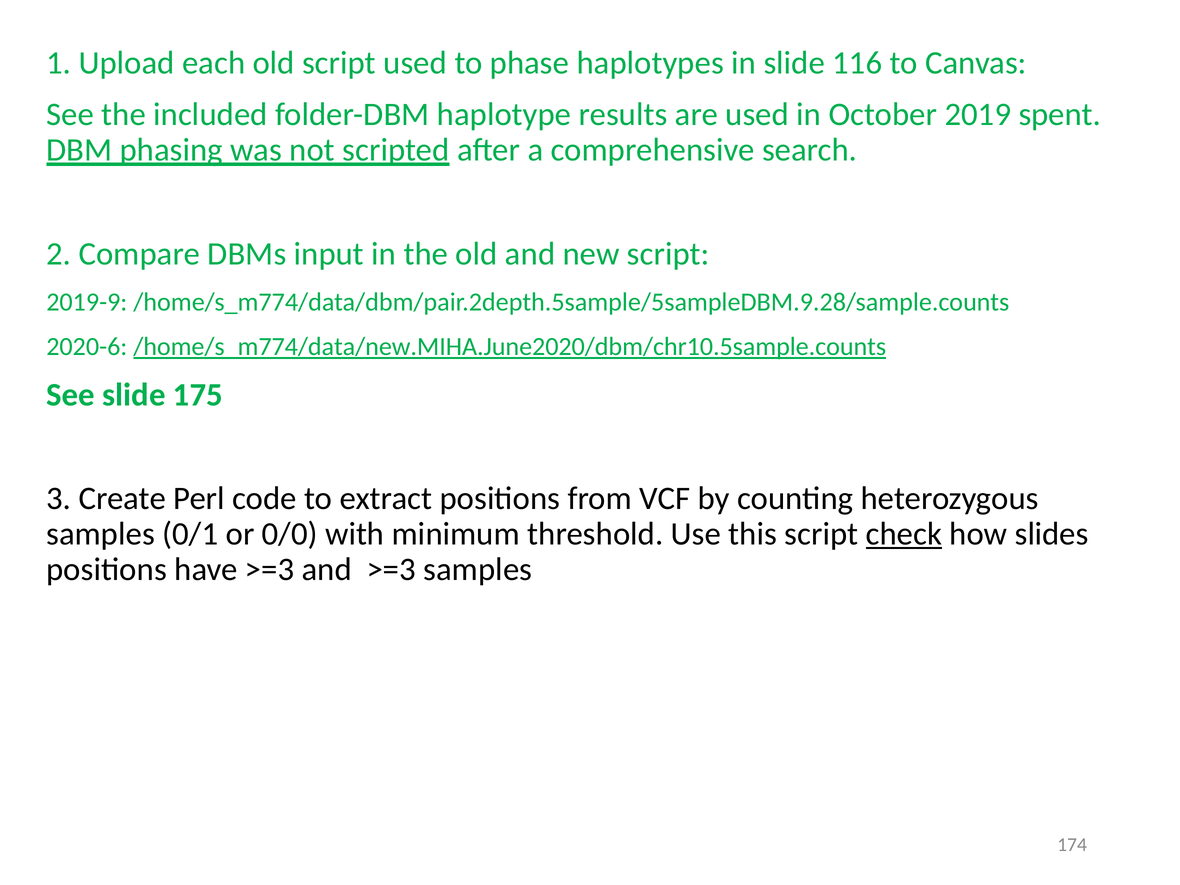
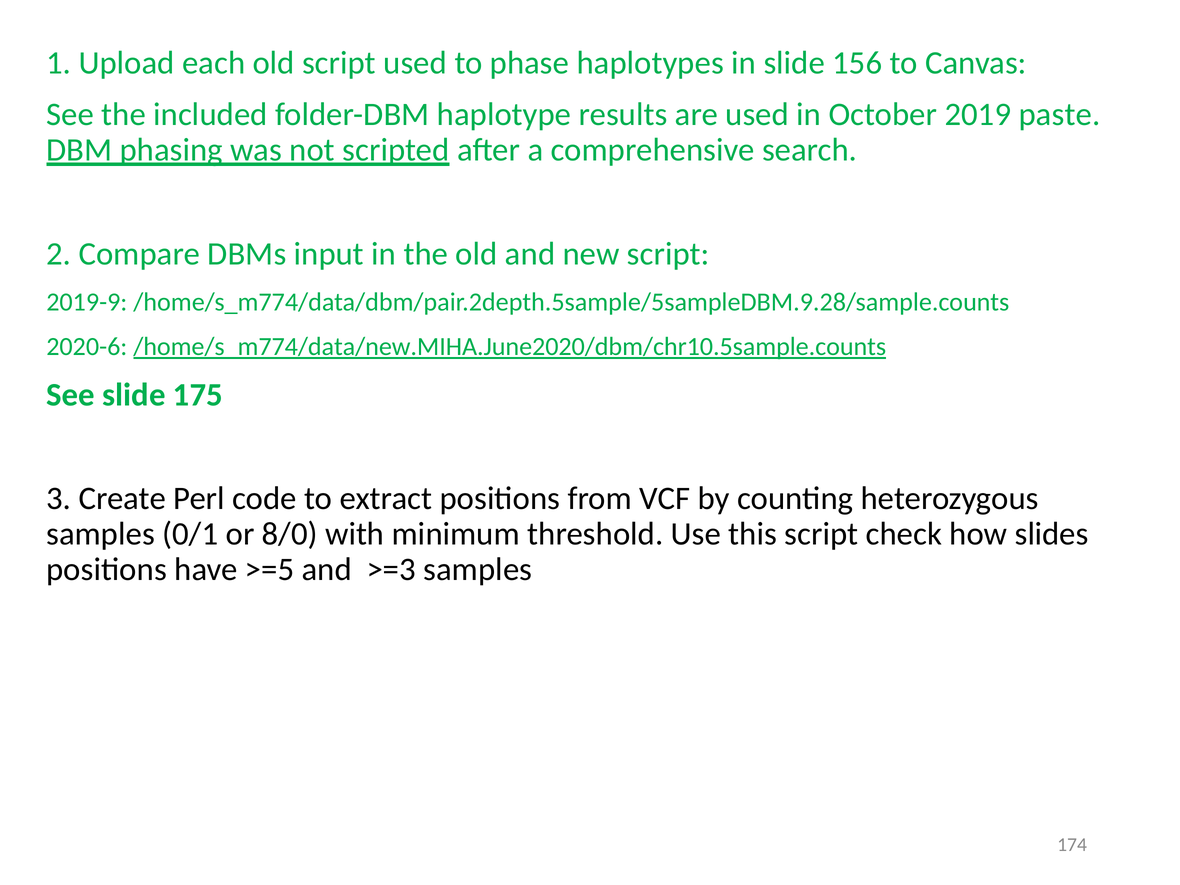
116: 116 -> 156 (857, 63)
spent: spent -> paste (1060, 115)
0/0: 0/0 -> 8/0 (290, 534)
check underline: present -> none (904, 534)
have >=3: >=3 -> >=5 (270, 570)
